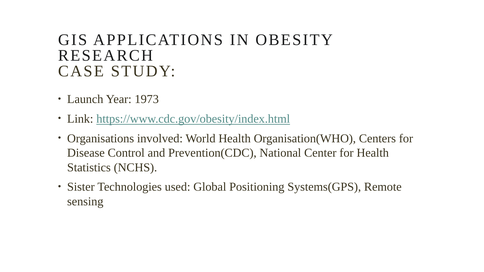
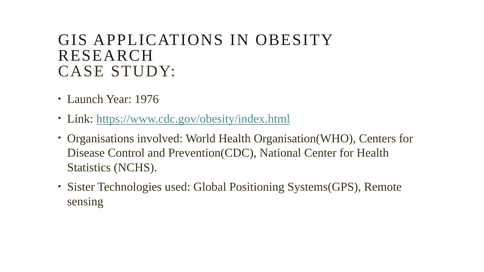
1973: 1973 -> 1976 (147, 99)
